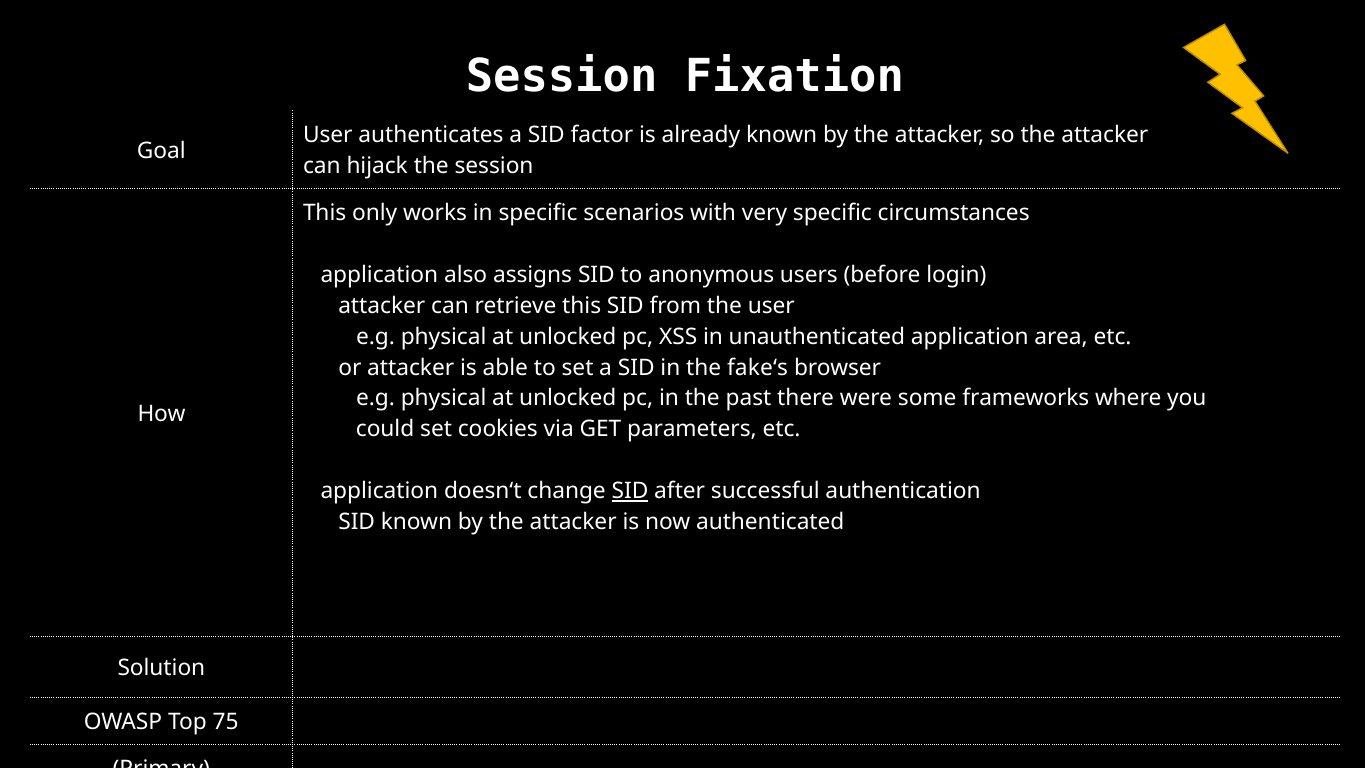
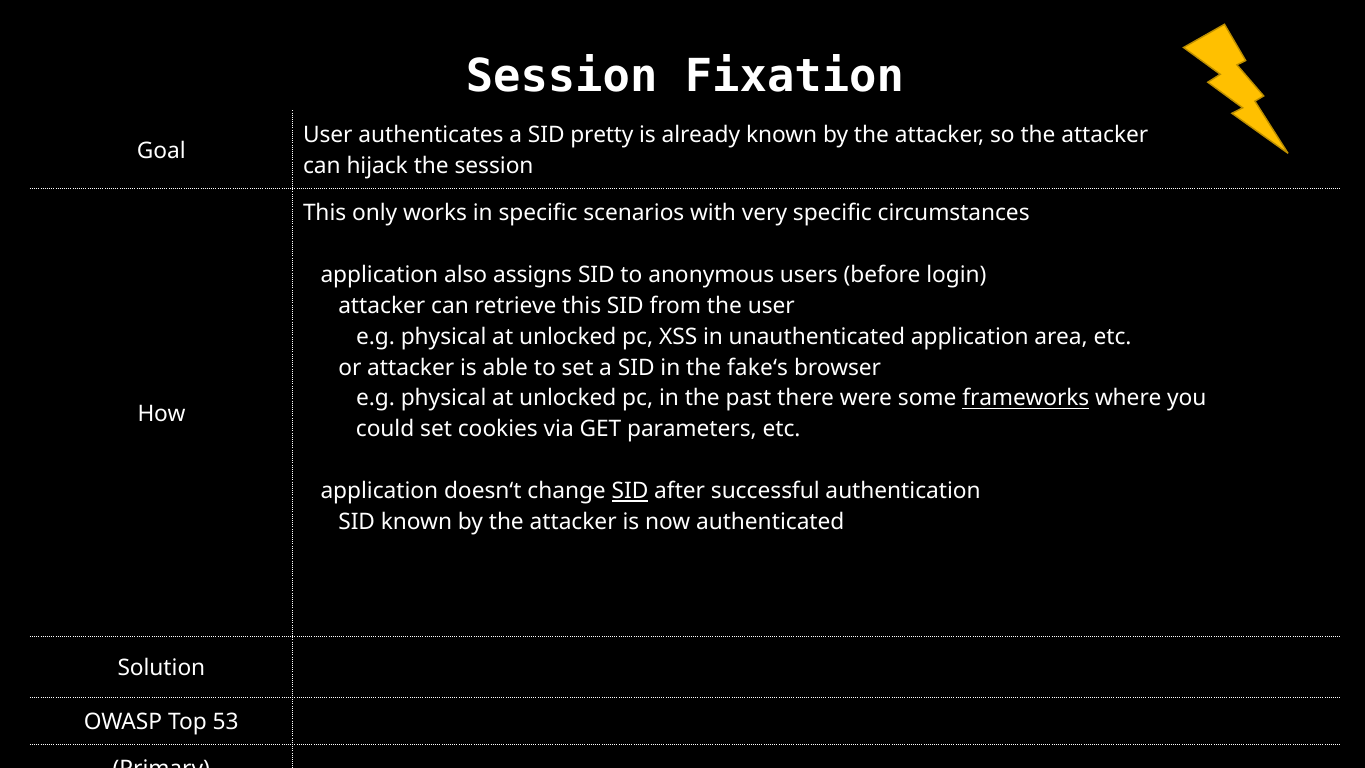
factor: factor -> pretty (602, 135)
frameworks underline: none -> present (1026, 398)
75: 75 -> 53 (226, 722)
